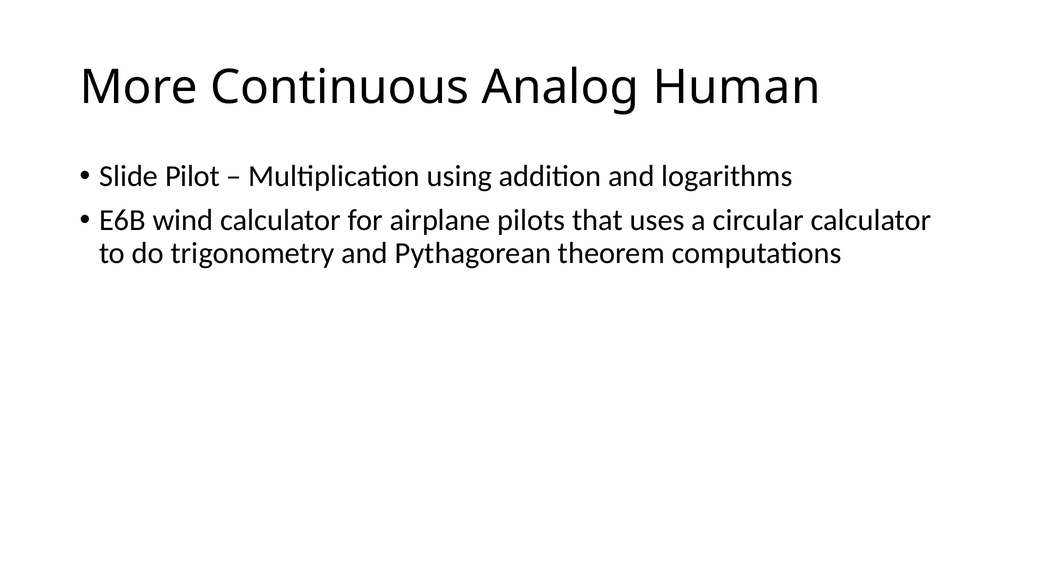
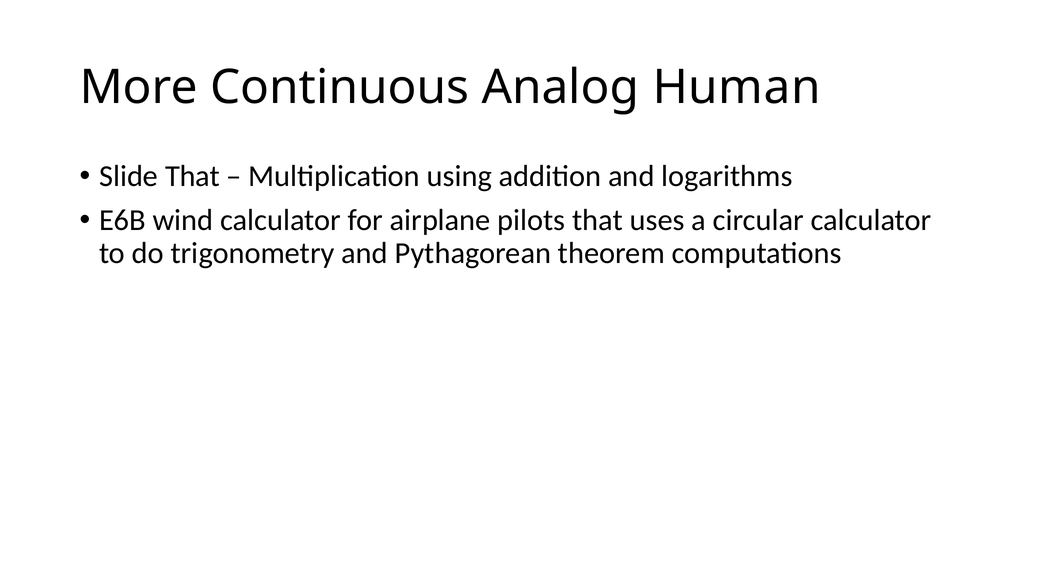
Slide Pilot: Pilot -> That (192, 177)
